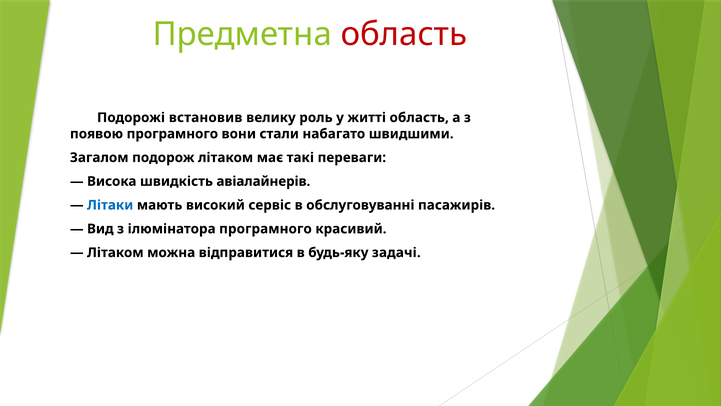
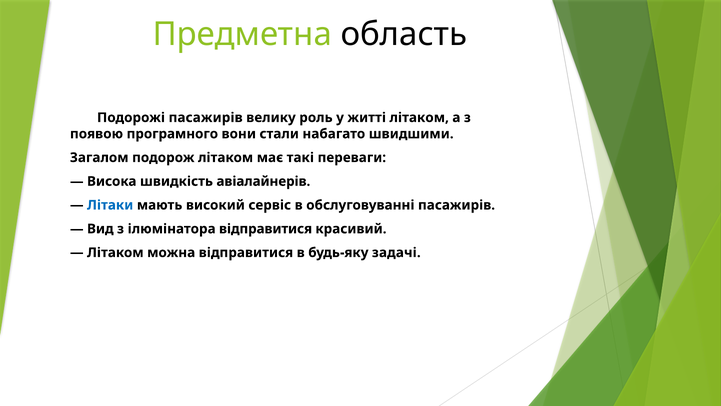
область colour: red -> black (404, 34)
Подорожі встановив: встановив -> пасажирів (206, 117)
житті область: область -> літаком (419, 117)
ілюмінатора програмного: програмного -> відправитися (266, 229)
